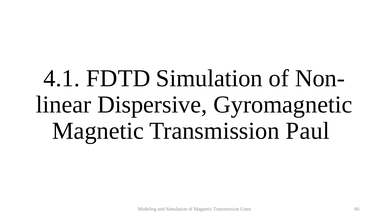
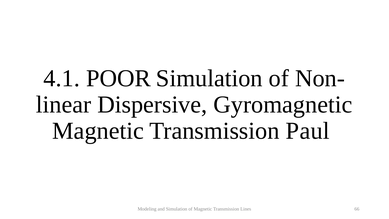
FDTD: FDTD -> POOR (118, 78)
